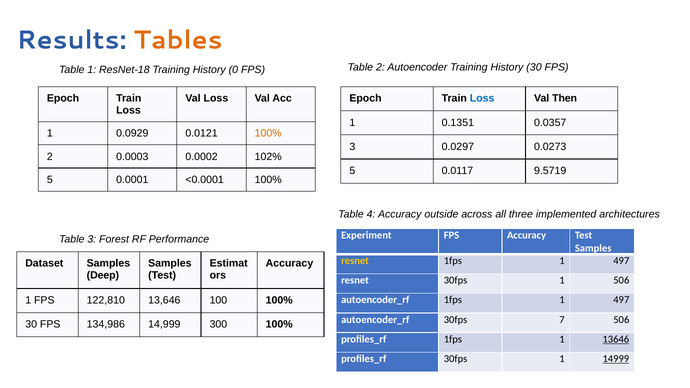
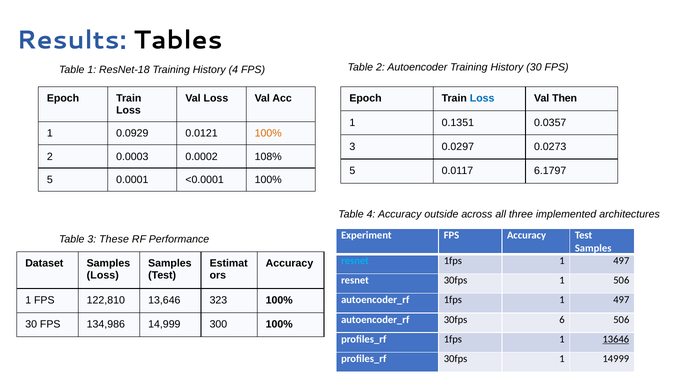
Tables colour: orange -> black (178, 40)
History 0: 0 -> 4 (233, 70)
102%: 102% -> 108% (268, 157)
9.5719: 9.5719 -> 6.1797 (550, 171)
Forest: Forest -> These (114, 239)
resnet colour: yellow -> light blue (355, 261)
Deep: Deep -> Loss (103, 275)
100: 100 -> 323 (218, 300)
7: 7 -> 6 (562, 320)
14999 underline: present -> none (616, 359)
